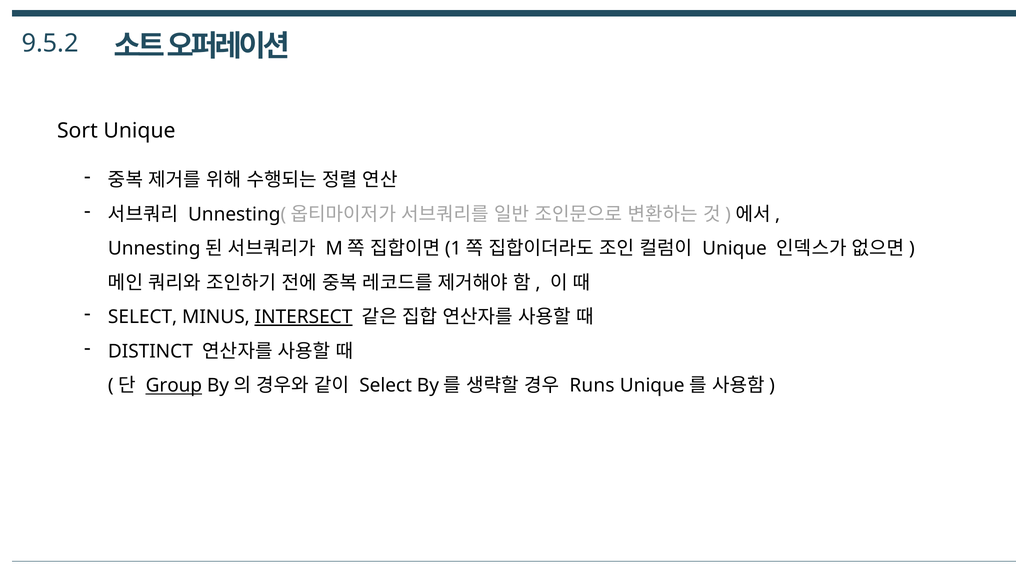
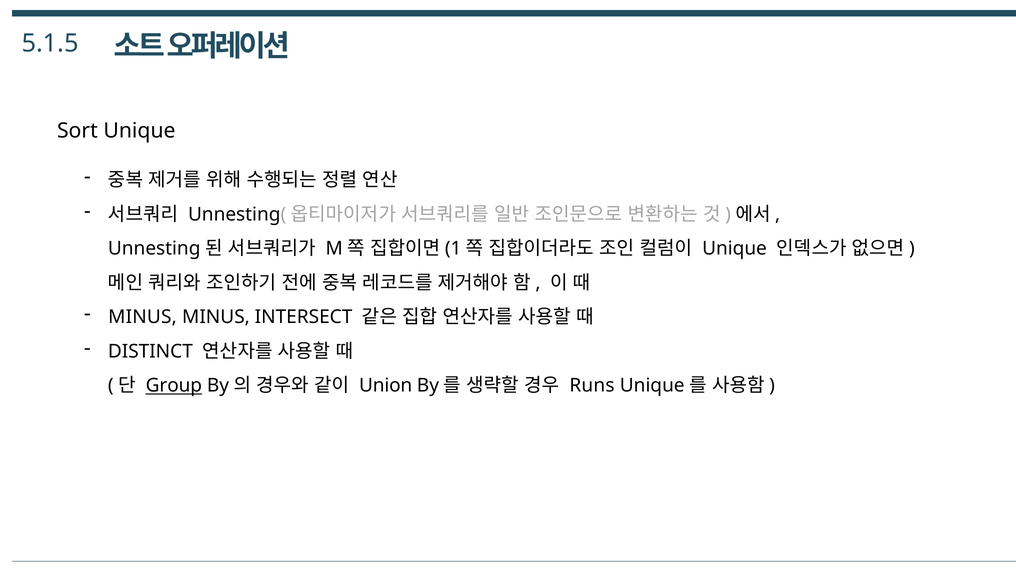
9.5.2: 9.5.2 -> 5.1.5 (50, 43)
SELECT: SELECT -> MINUS (143, 317)
INTERSECT underline: present -> none (304, 317)
Select: Select -> Union (386, 386)
